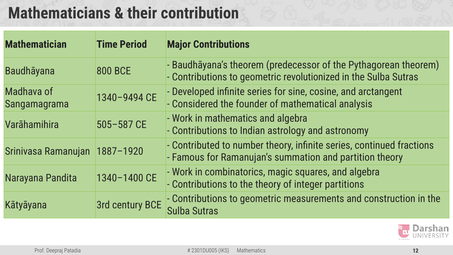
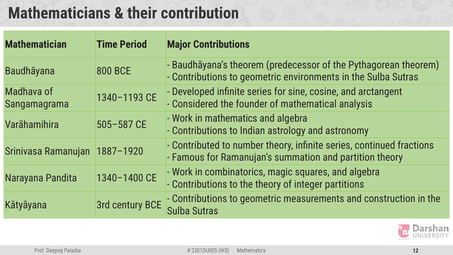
revolutionized: revolutionized -> environments (312, 77)
1340–9494: 1340–9494 -> 1340–1193 (120, 98)
